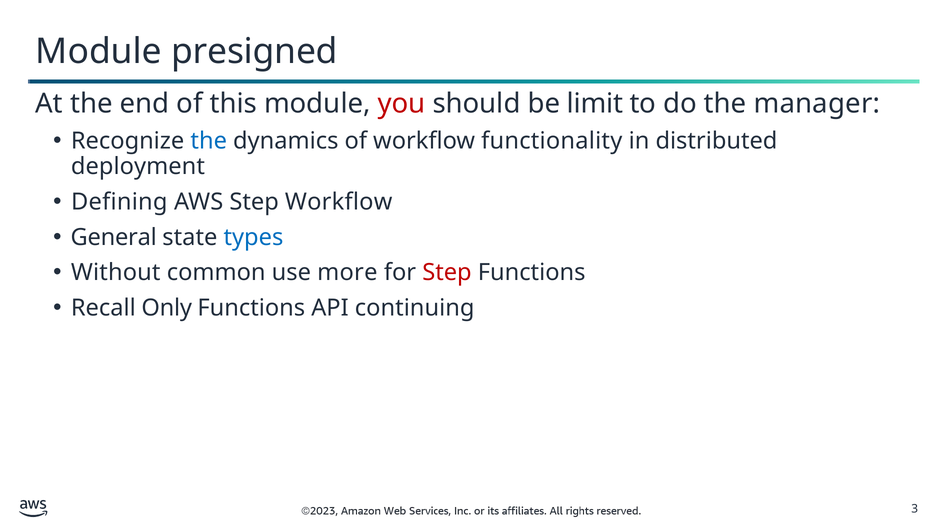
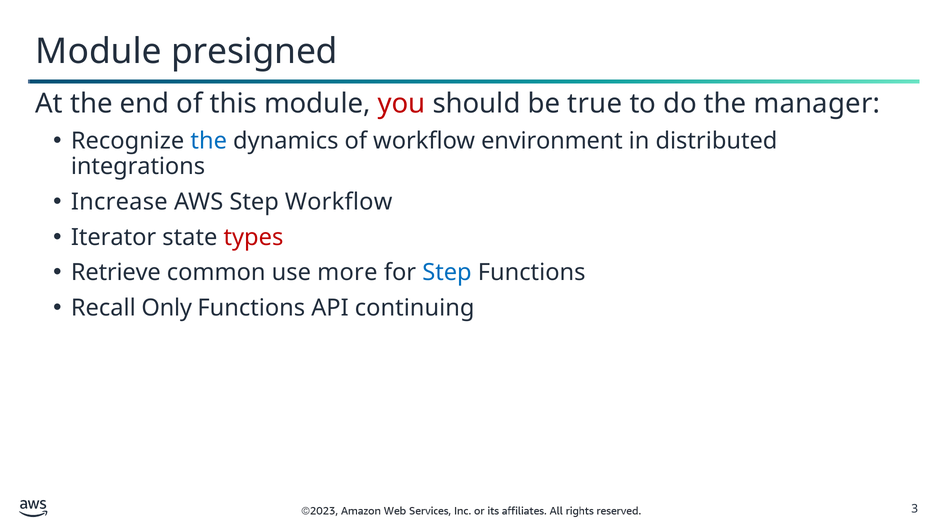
limit: limit -> true (595, 103)
functionality: functionality -> environment (552, 141)
deployment: deployment -> integrations (138, 167)
Defining: Defining -> Increase (119, 202)
General: General -> Iterator (114, 237)
types colour: blue -> red (253, 237)
Without: Without -> Retrieve (116, 273)
Step colour: red -> blue (447, 273)
